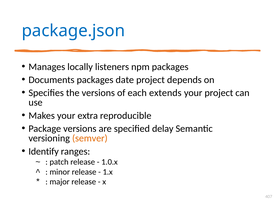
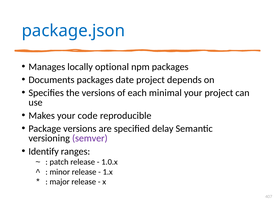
listeners: listeners -> optional (112, 67)
extends: extends -> minimal (165, 93)
extra: extra -> code (88, 116)
semver colour: orange -> purple (90, 138)
